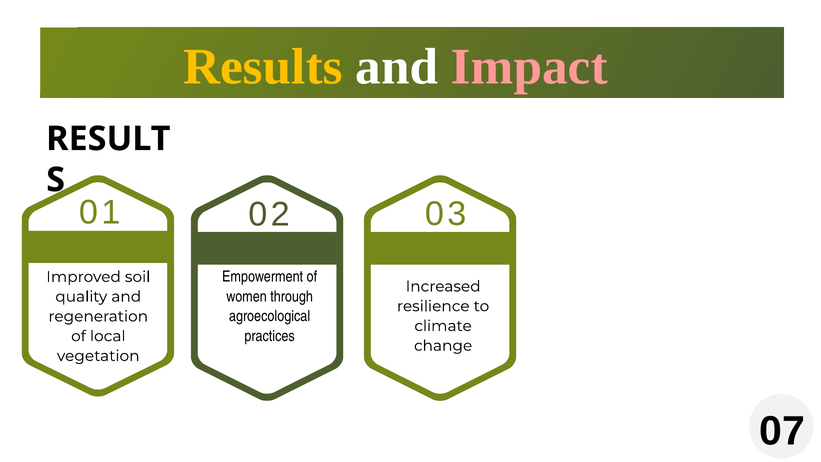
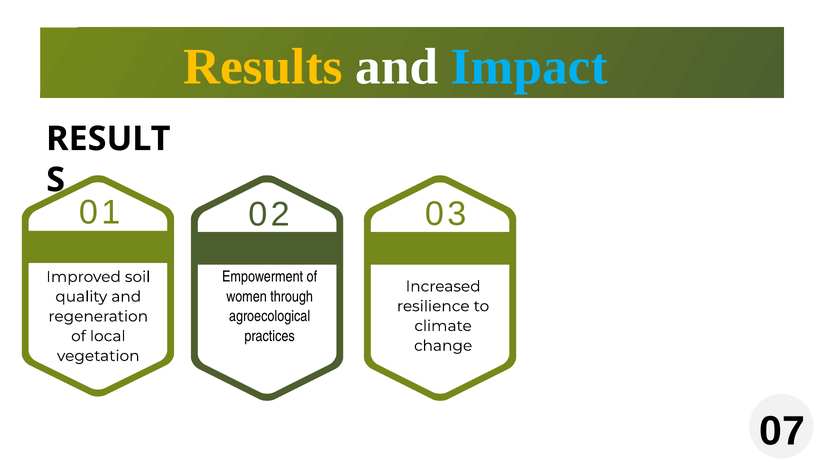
Impact colour: pink -> light blue (529, 67)
